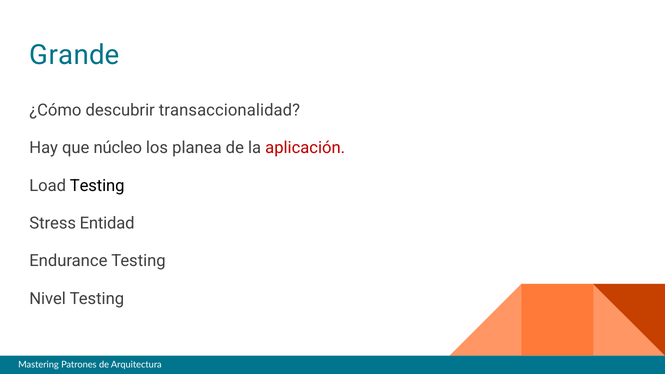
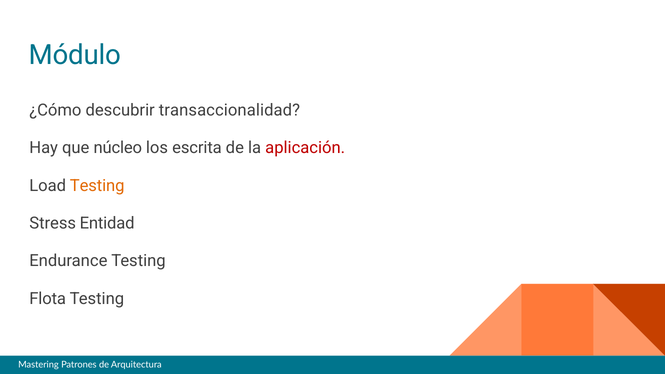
Grande: Grande -> Módulo (75, 55)
planea: planea -> escrita (197, 148)
Testing colour: black -> orange (97, 186)
Nivel: Nivel -> Flota (48, 299)
